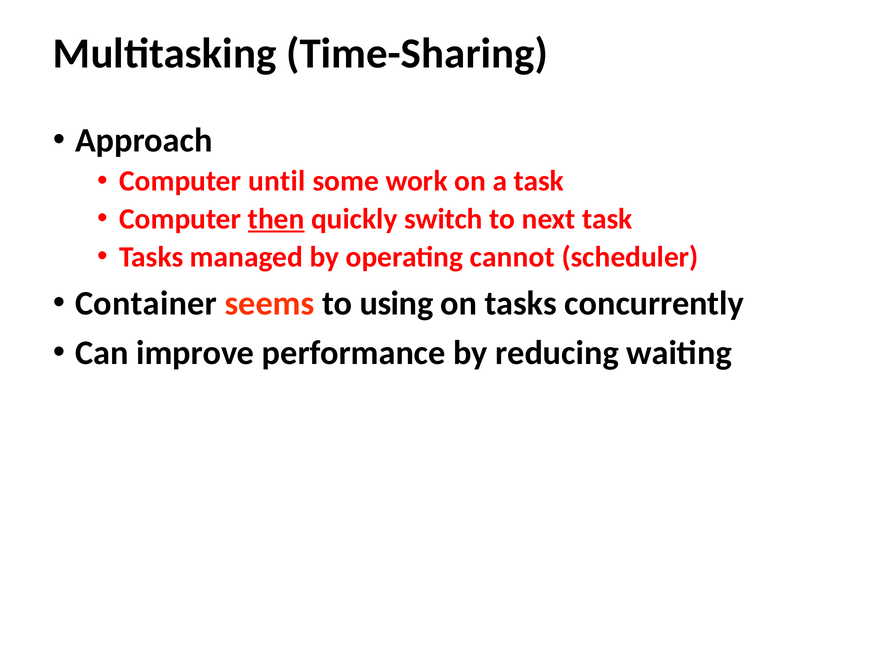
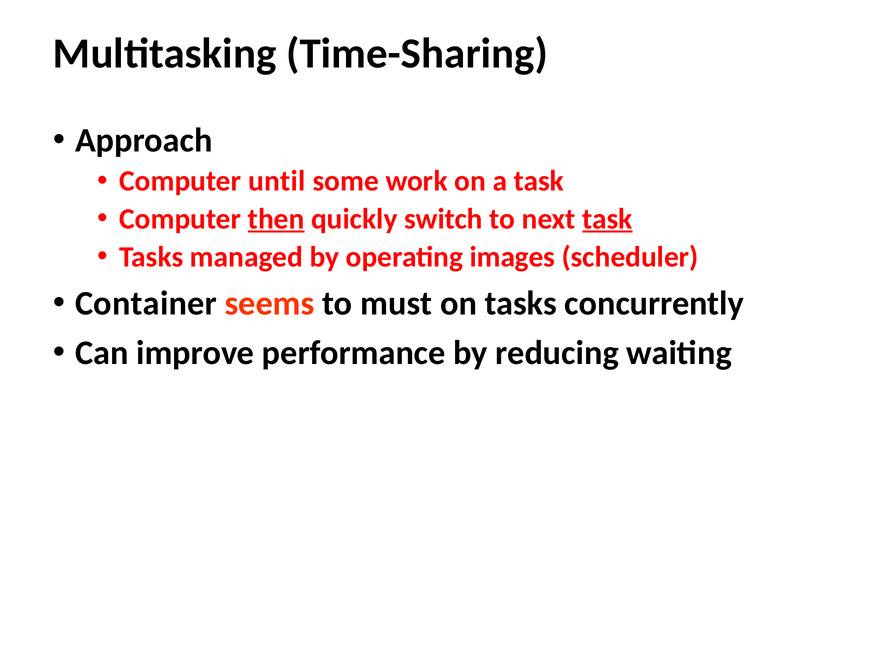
task underline: none -> present (607, 219)
cannot: cannot -> images (512, 257)
using: using -> must (396, 304)
